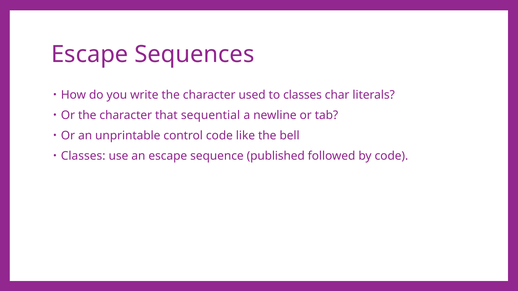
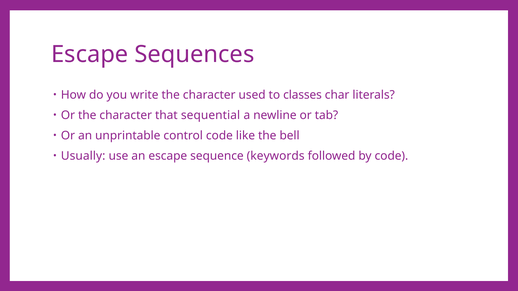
Classes: Classes -> Usually (83, 156)
published: published -> keywords (276, 156)
